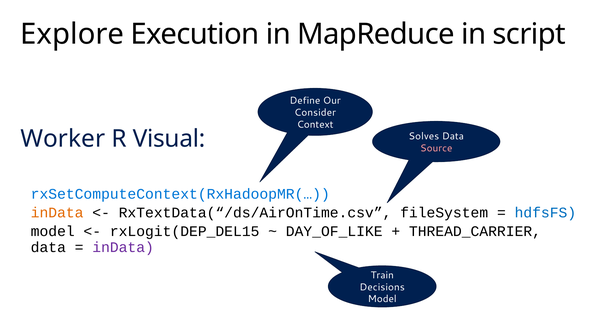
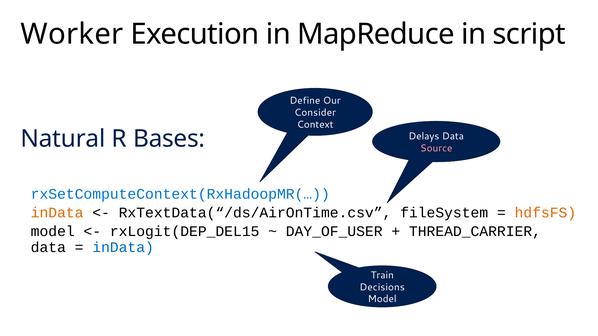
Explore: Explore -> Worker (72, 34)
Worker: Worker -> Natural (63, 139)
Visual: Visual -> Bases (169, 139)
Solves: Solves -> Delays (424, 136)
hdfsFS colour: blue -> orange (545, 213)
DAY_OF_LIKE: DAY_OF_LIKE -> DAY_OF_USER (334, 232)
inData colour: purple -> blue (123, 247)
